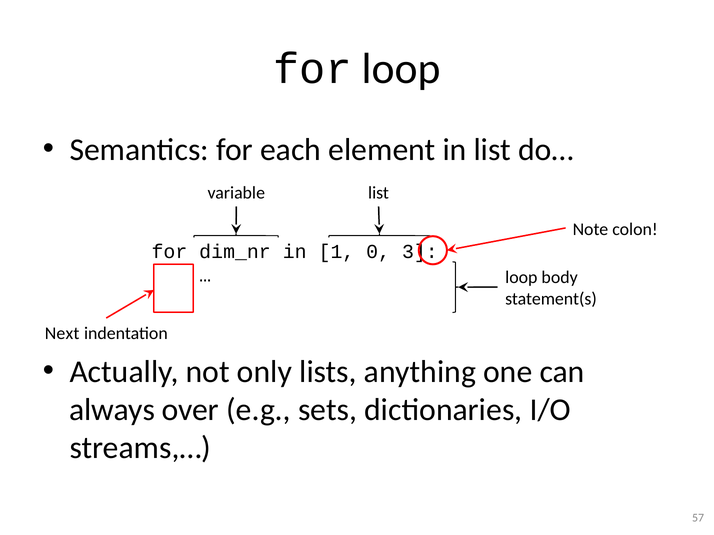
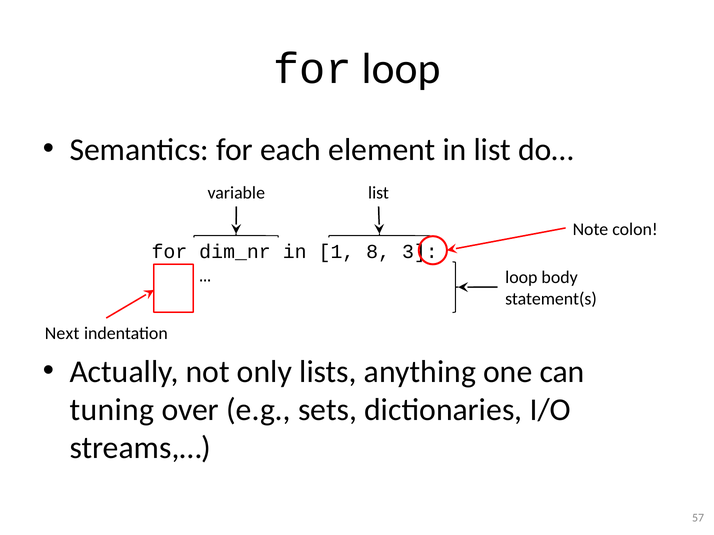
0: 0 -> 8 (378, 252)
always: always -> tuning (112, 410)
